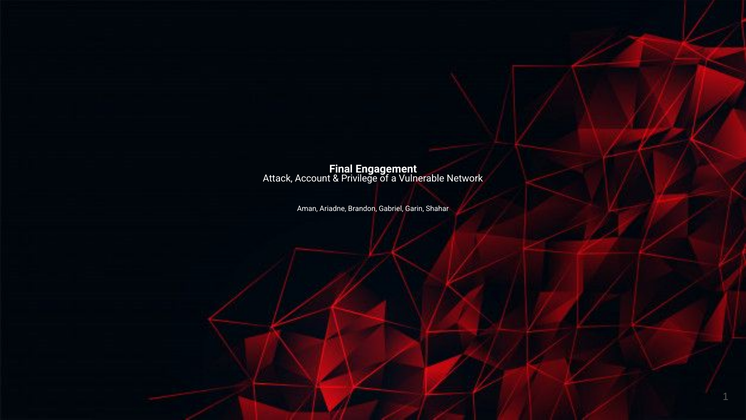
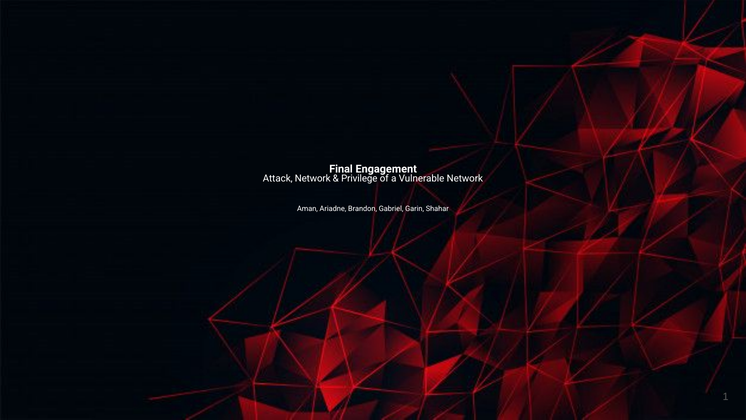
Attack Account: Account -> Network (313, 178)
